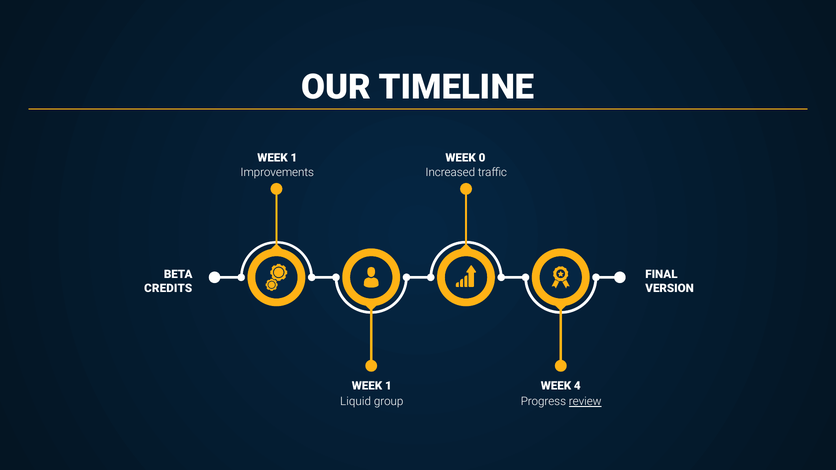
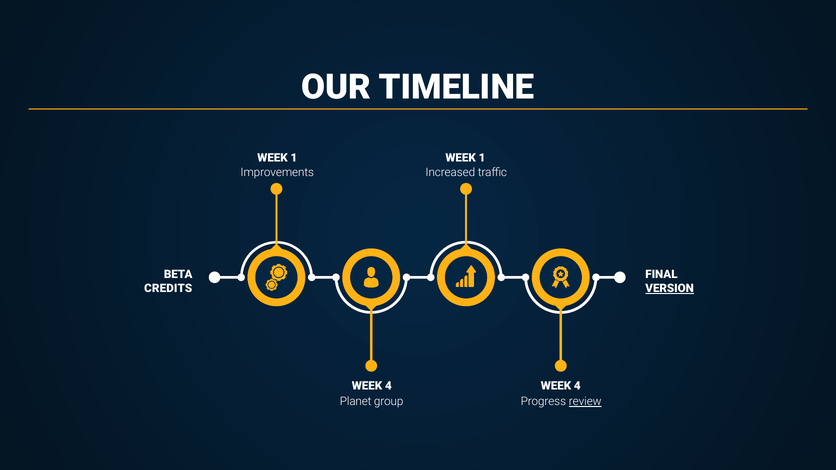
0: 0 -> 1 (482, 158)
VERSION underline: none -> present (670, 289)
1: 1 -> 4 (388, 386)
Liquid: Liquid -> Planet (356, 402)
